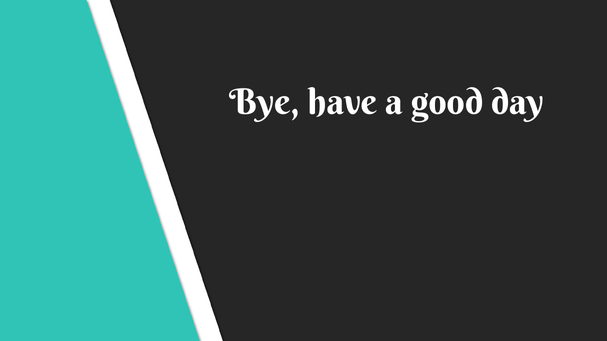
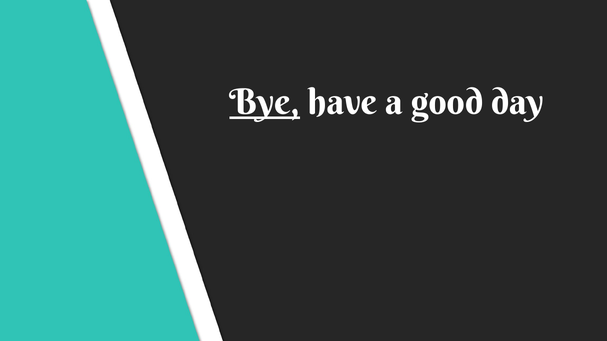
Bye underline: none -> present (265, 103)
